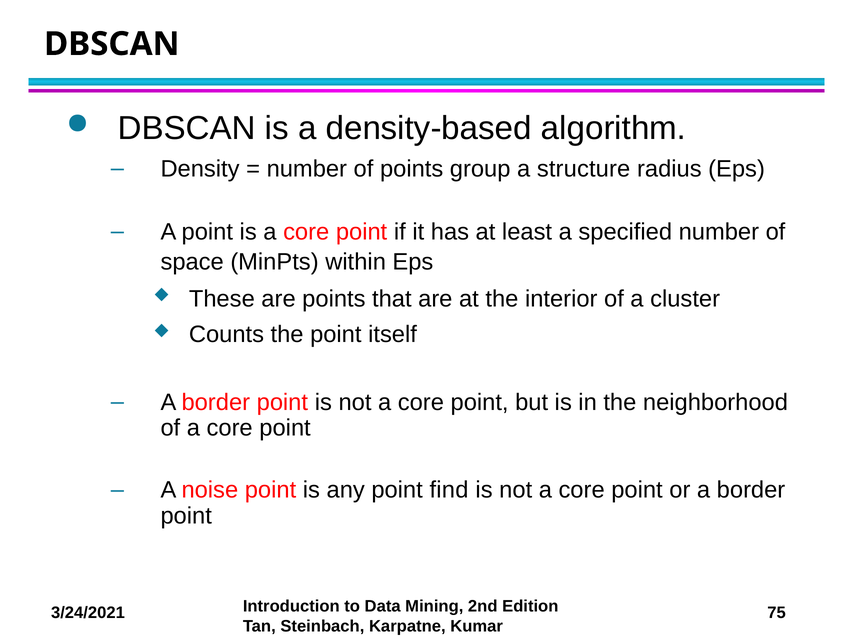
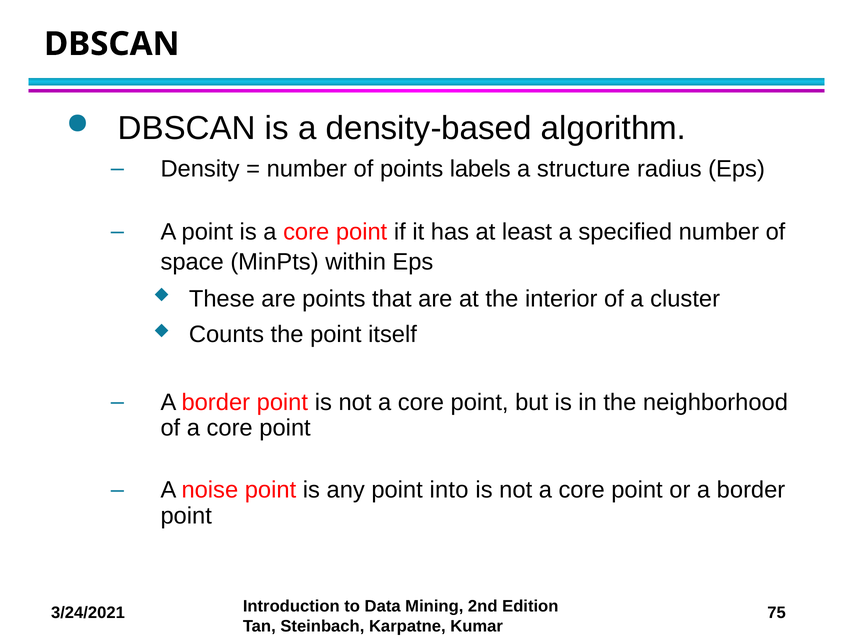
group: group -> labels (480, 169)
find: find -> into (449, 490)
